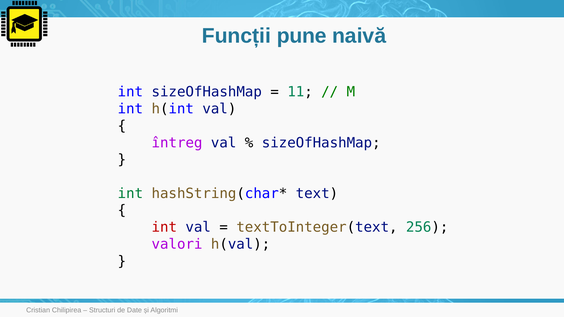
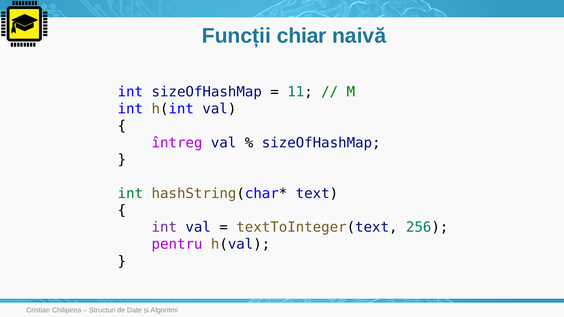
pune: pune -> chiar (302, 36)
int colour: red -> purple (164, 227)
valori: valori -> pentru (177, 244)
